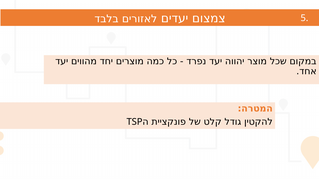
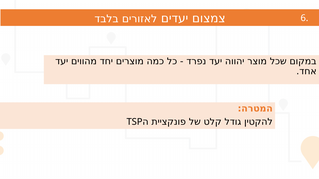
5: 5 -> 6 (304, 18)
